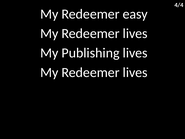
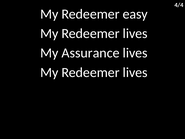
Publishing: Publishing -> Assurance (91, 53)
